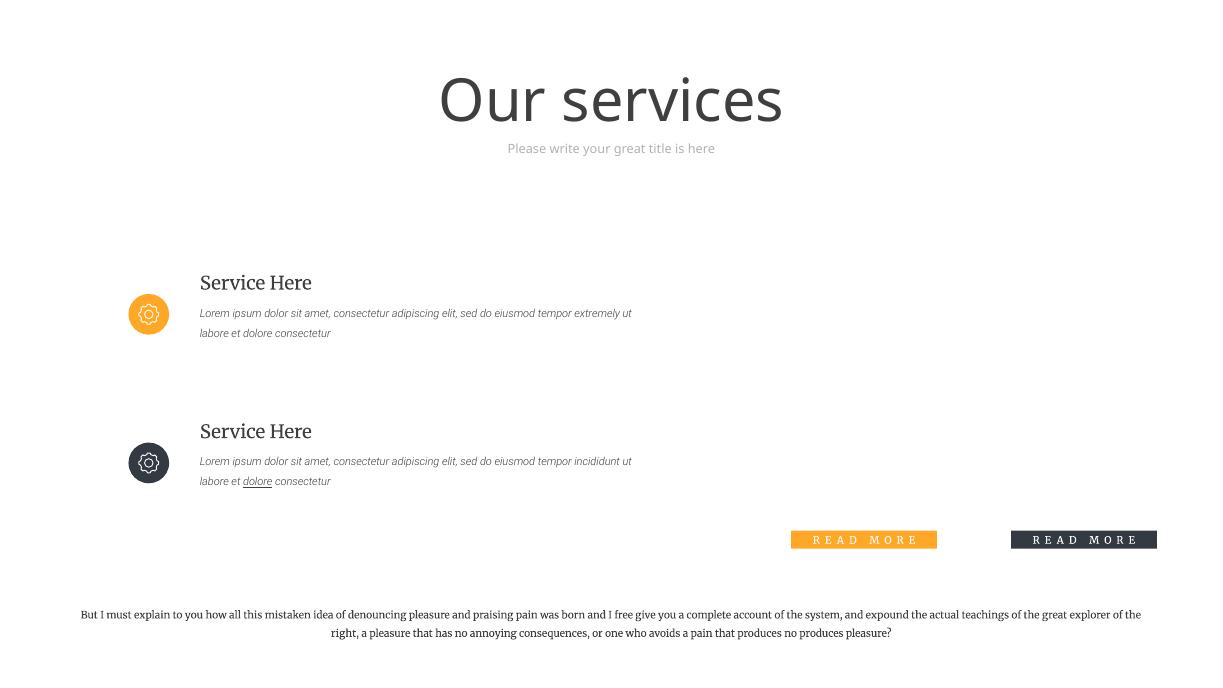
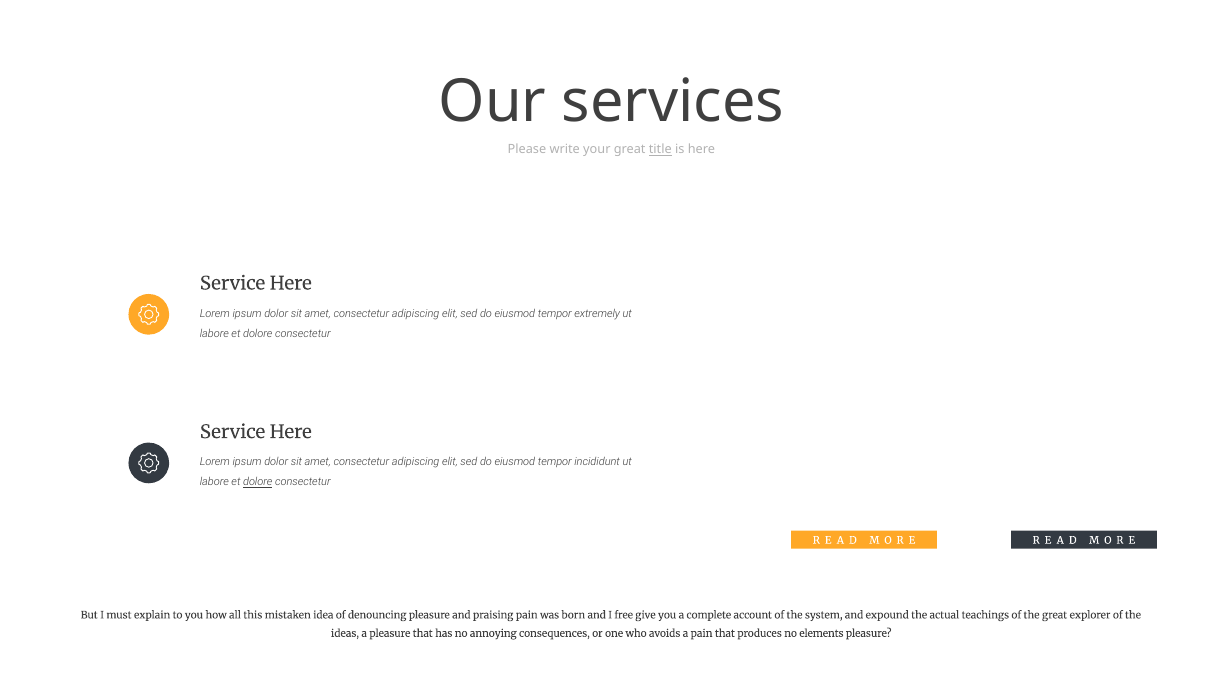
title underline: none -> present (660, 150)
right: right -> ideas (345, 633)
no produces: produces -> elements (821, 633)
